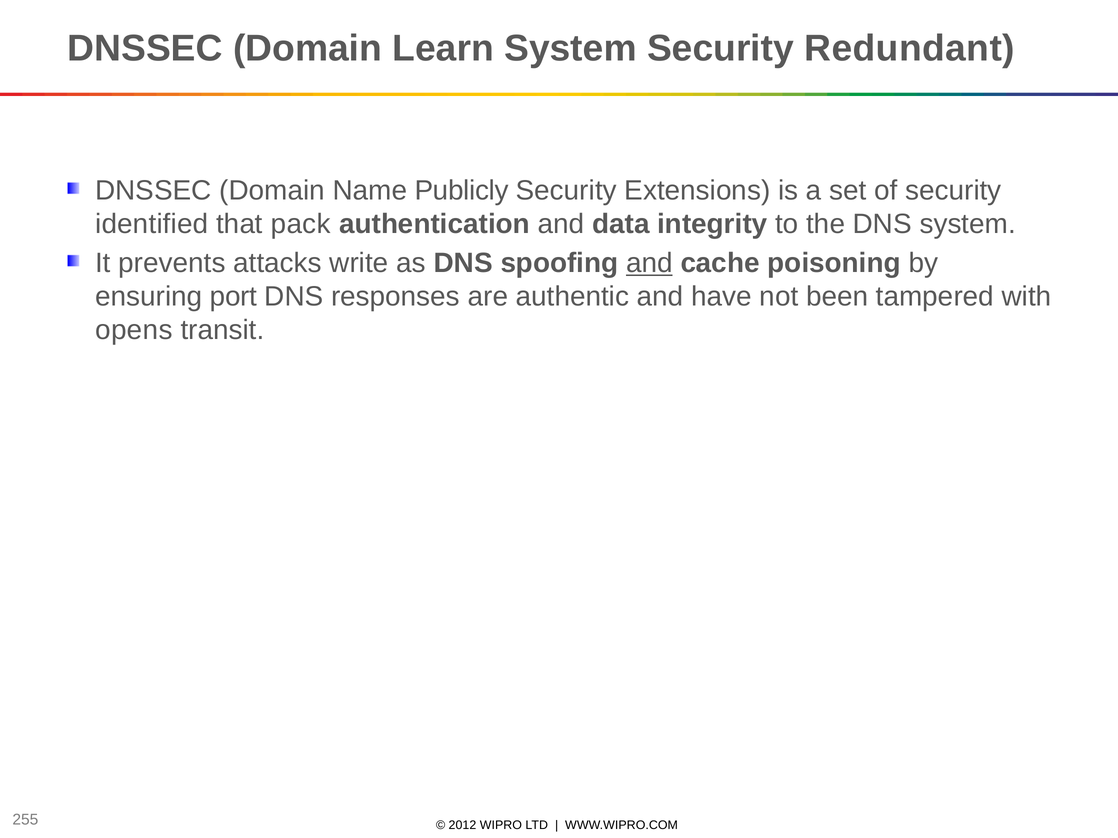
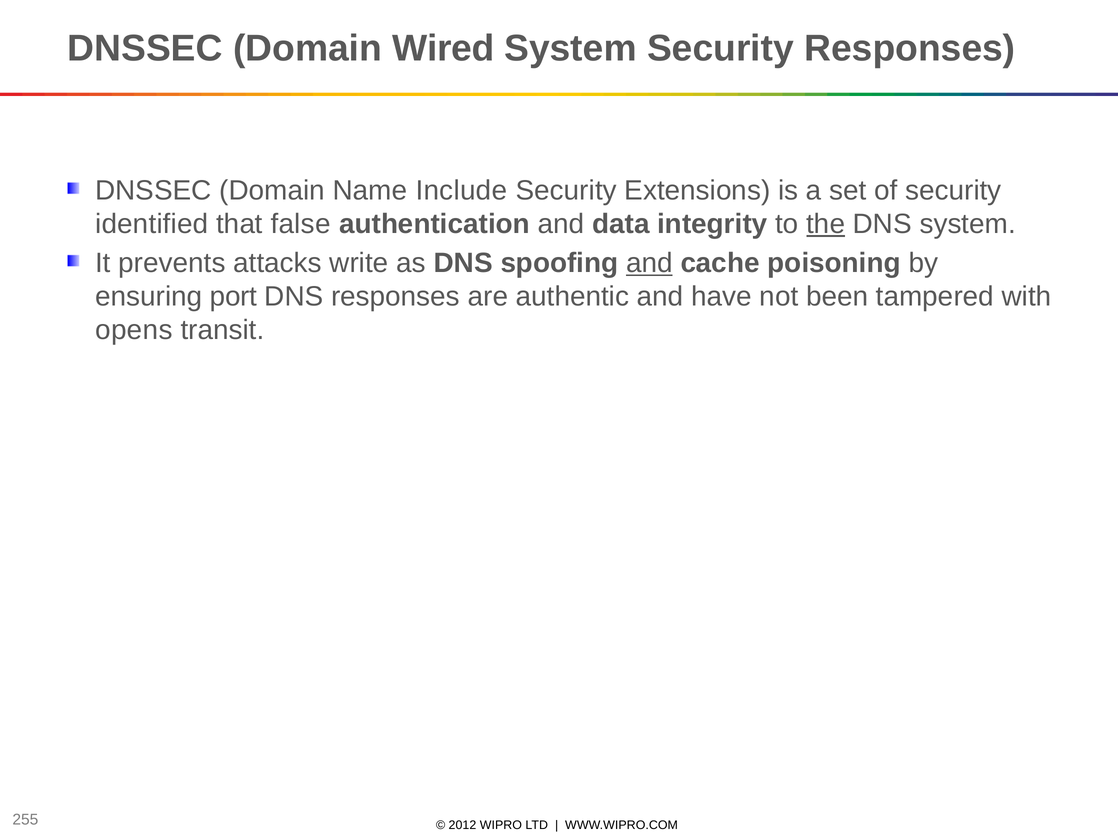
Learn: Learn -> Wired (443, 48)
Security Redundant: Redundant -> Responses (910, 48)
Publicly: Publicly -> Include (461, 191)
pack: pack -> false (301, 224)
the underline: none -> present (826, 224)
